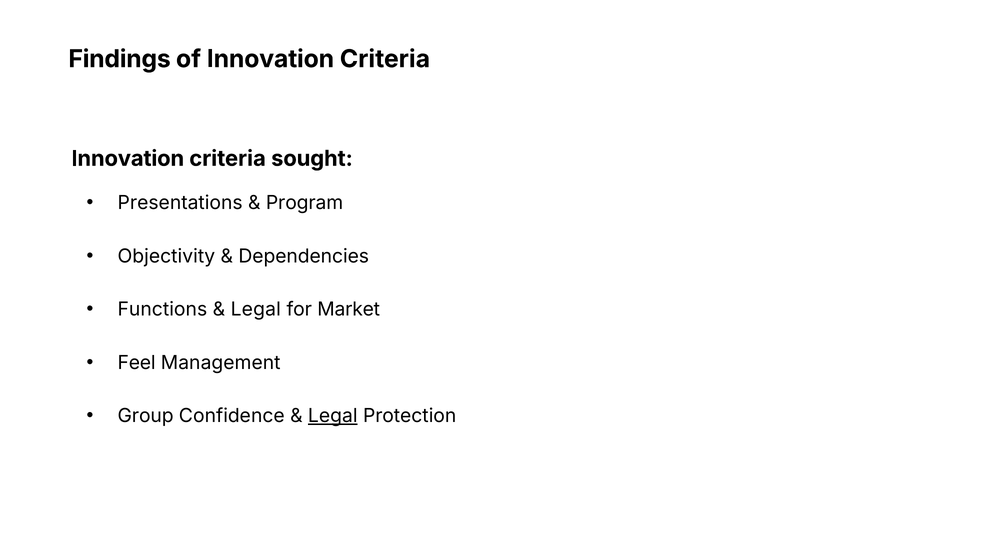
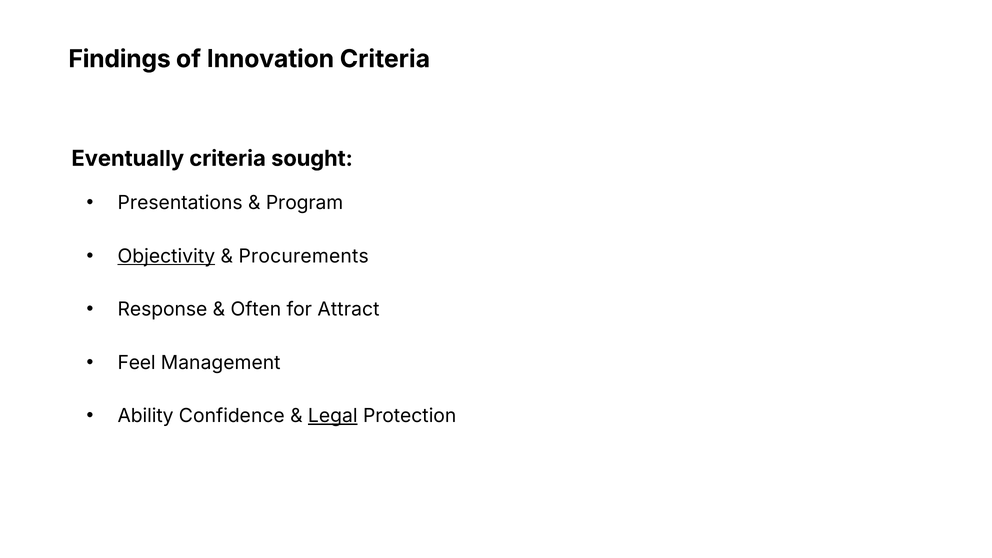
Innovation: Innovation -> Eventually (128, 159)
Objectivity underline: none -> present (166, 256)
Dependencies: Dependencies -> Procurements (304, 256)
Functions: Functions -> Response (162, 310)
Legal: Legal -> Often (256, 310)
Market: Market -> Attract (349, 310)
Group: Group -> Ability (146, 416)
